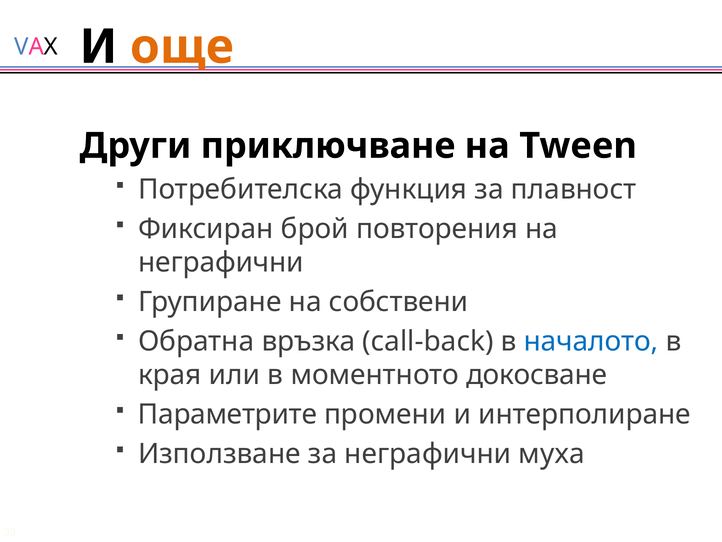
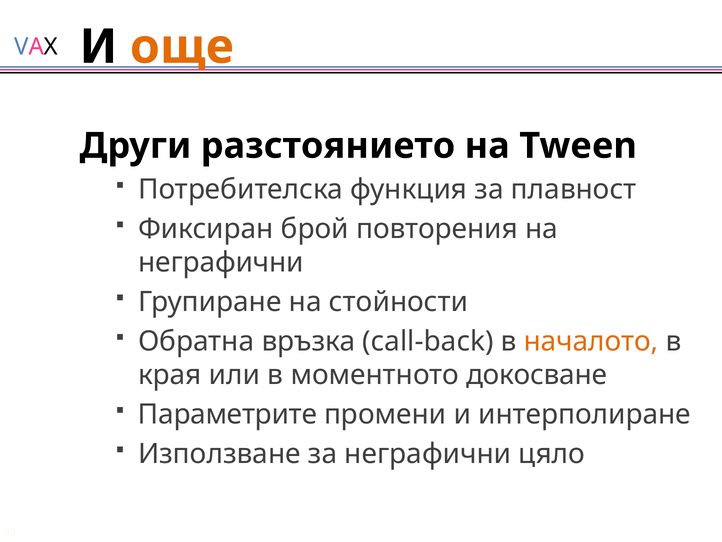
приключване: приключване -> разстоянието (328, 146)
собствени: собствени -> стойности (399, 302)
началото colour: blue -> orange (591, 341)
муха: муха -> цяло (552, 453)
